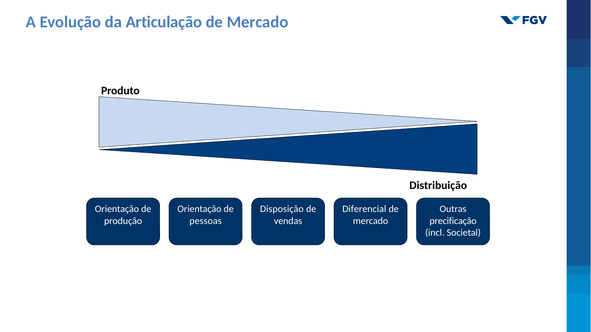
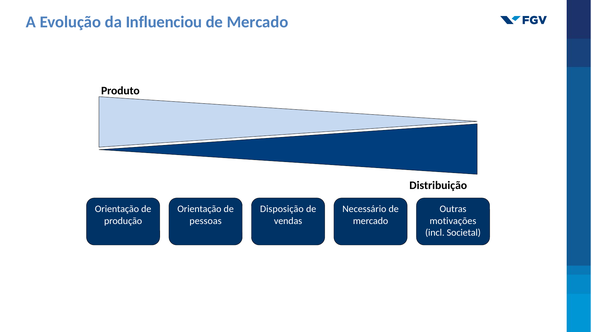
Articulação: Articulação -> Influenciou (164, 22)
Diferencial: Diferencial -> Necessário (364, 209)
precificação: precificação -> motivações (453, 221)
